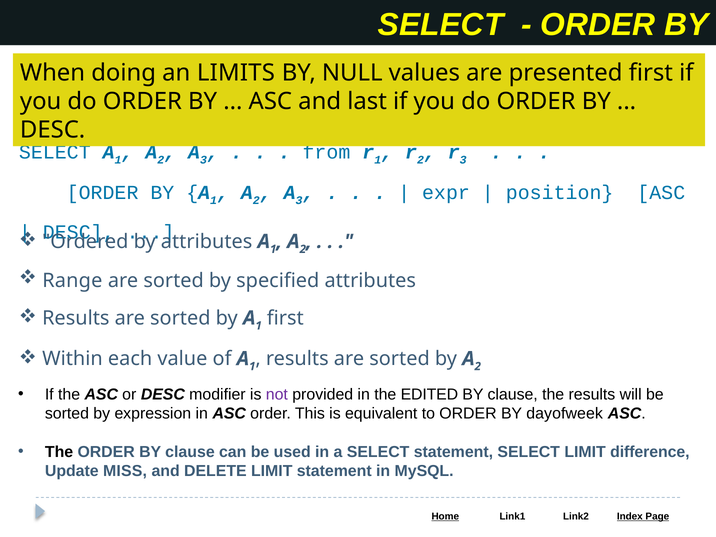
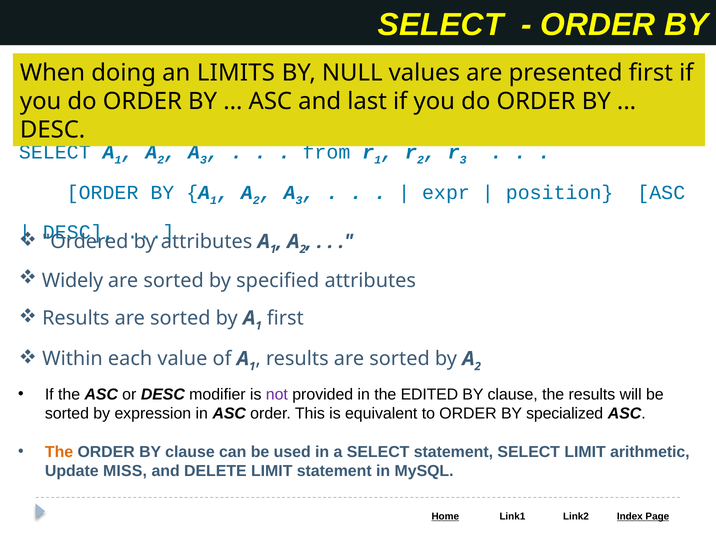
Range: Range -> Widely (73, 281)
dayofweek: dayofweek -> specialized (565, 414)
The colour: black -> orange (59, 452)
difference: difference -> arithmetic (650, 452)
